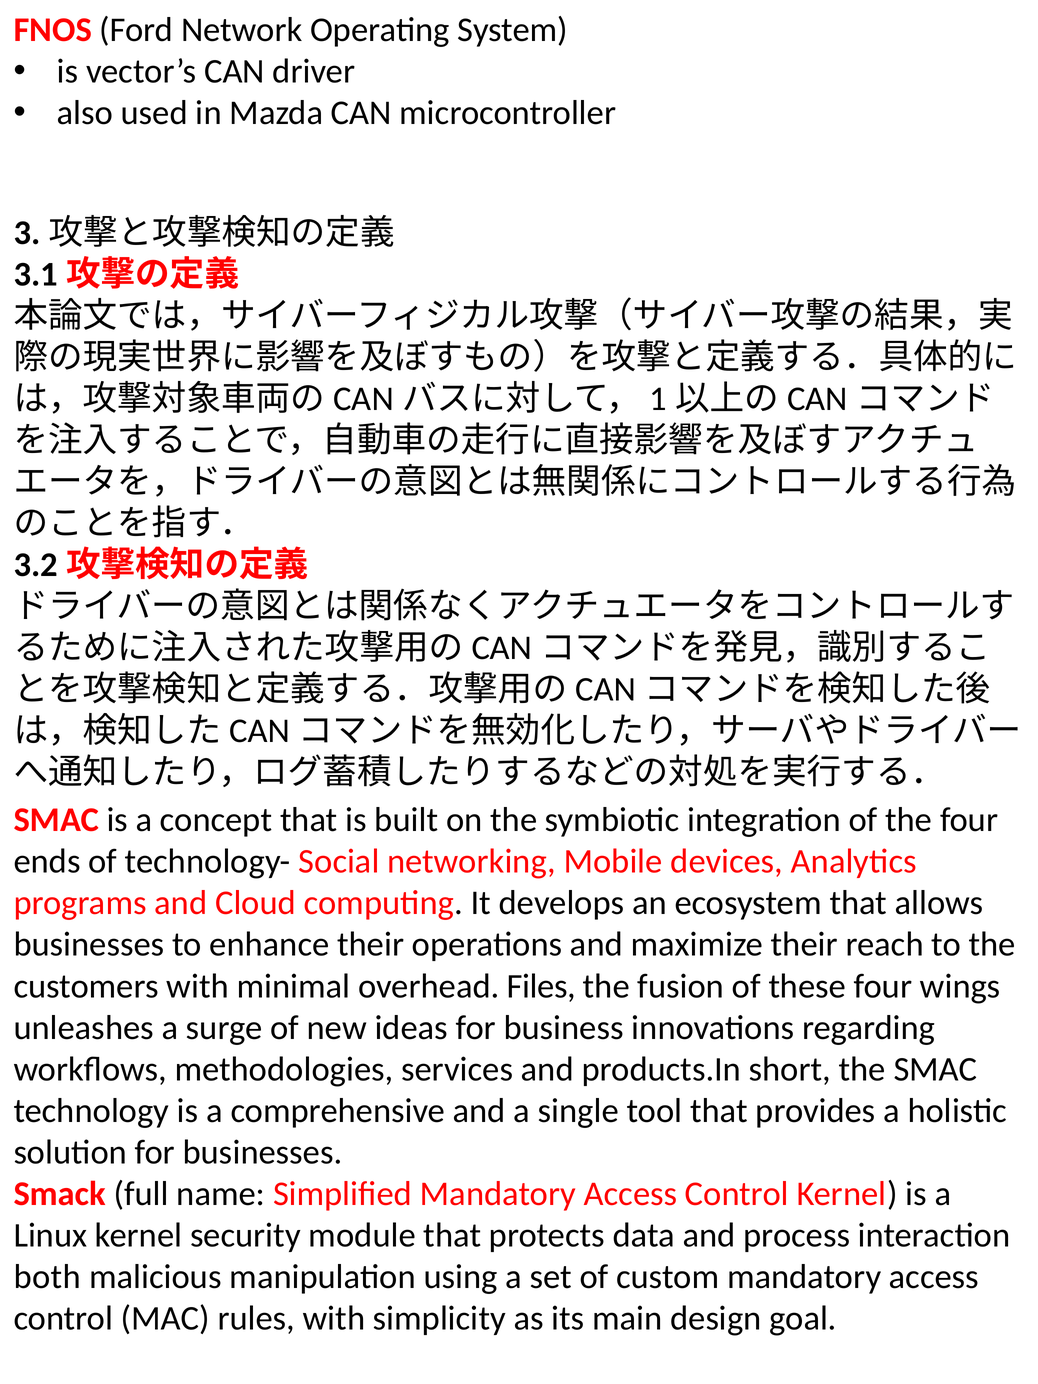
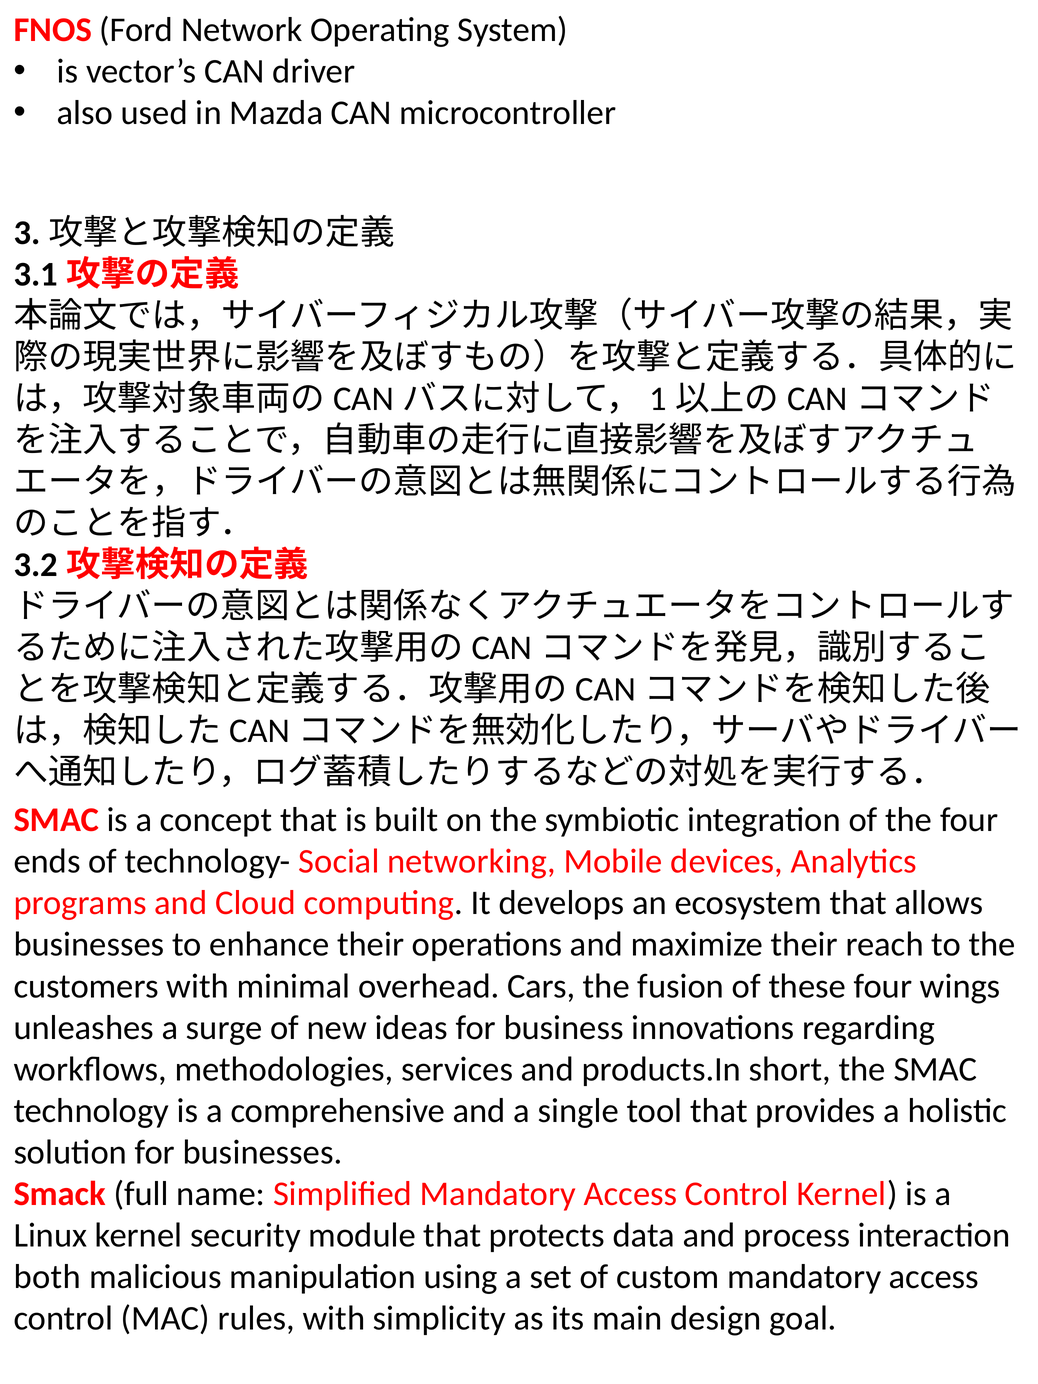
Files: Files -> Cars (541, 986)
